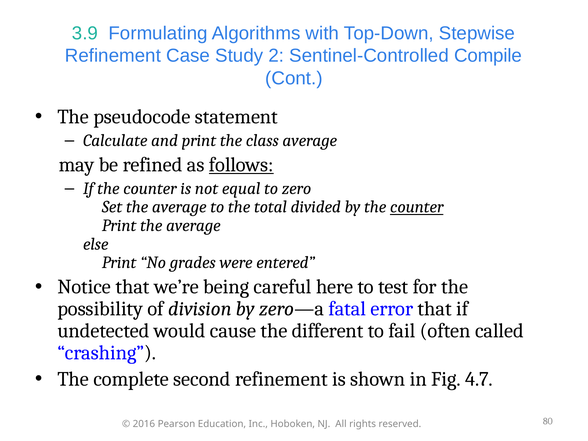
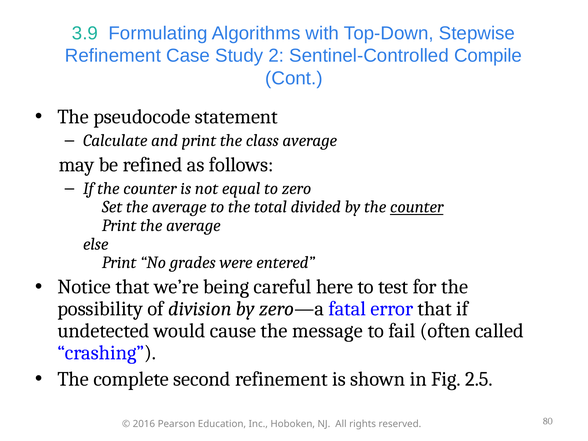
follows underline: present -> none (241, 165)
different: different -> message (327, 331)
4.7: 4.7 -> 2.5 (479, 379)
